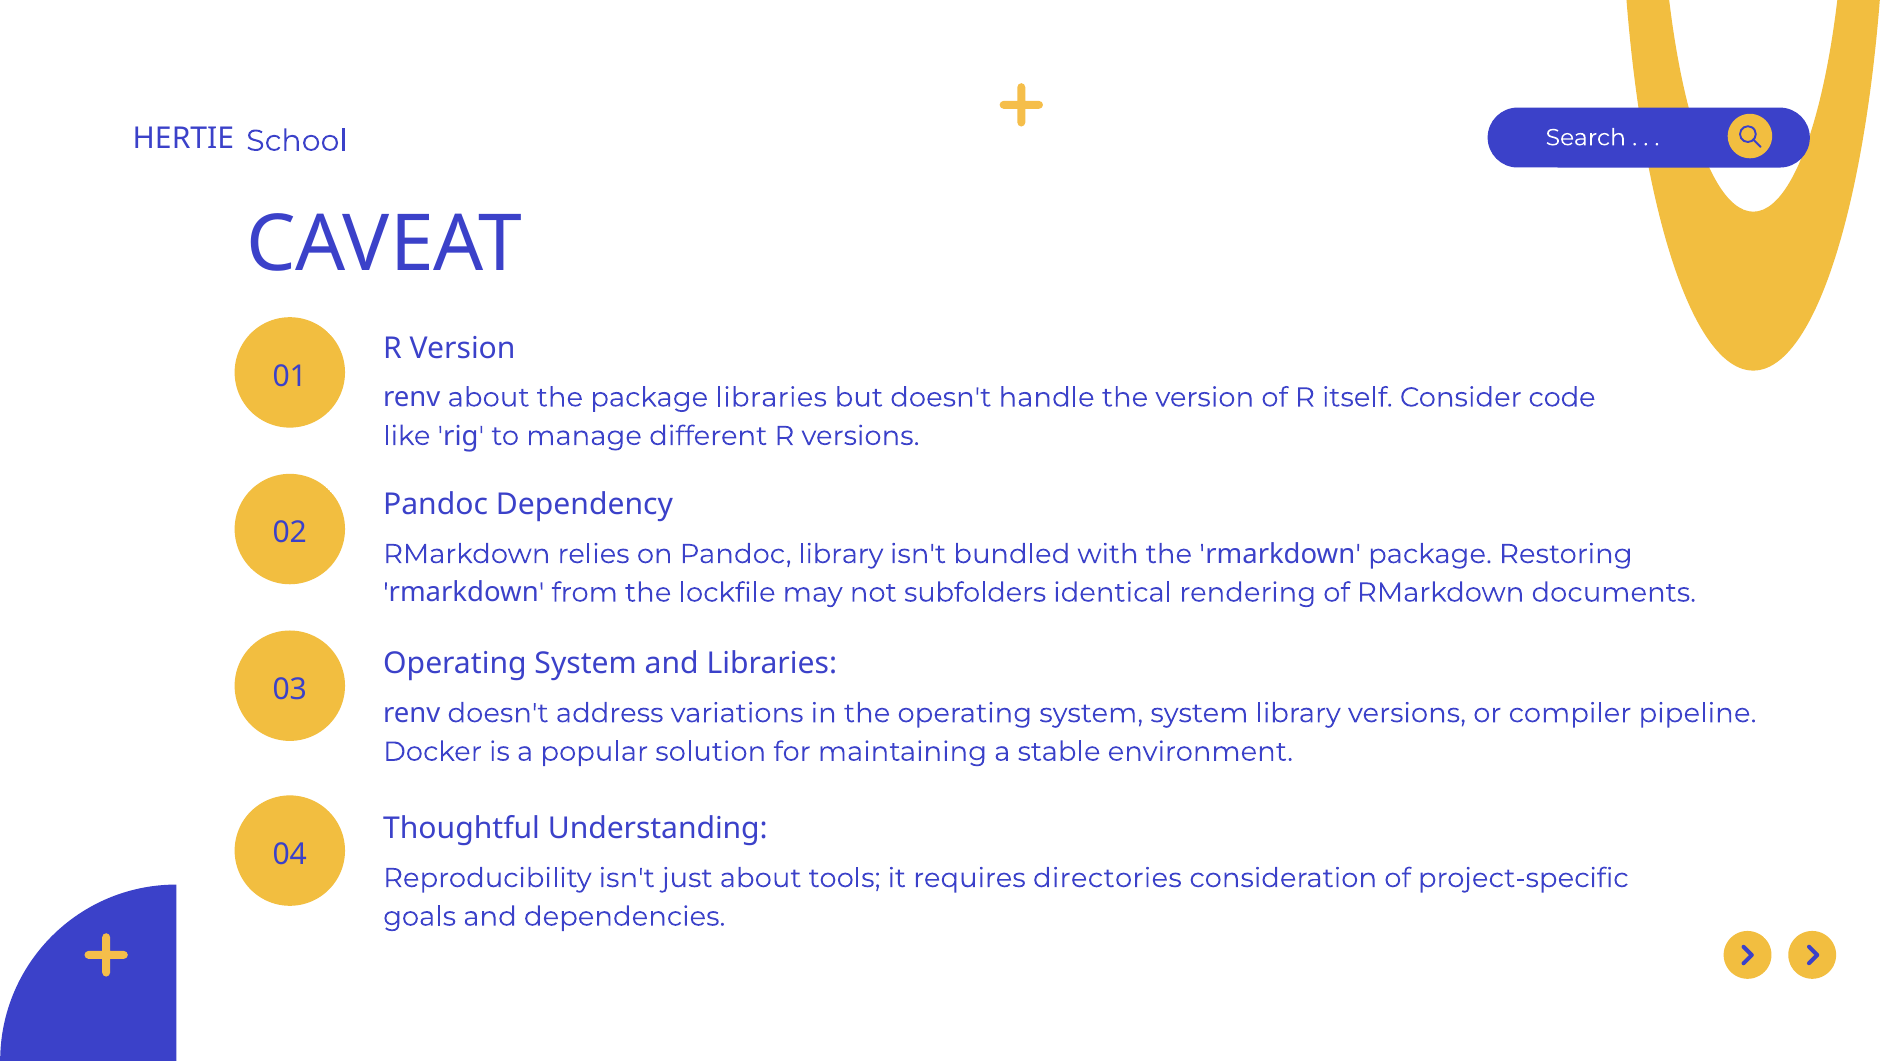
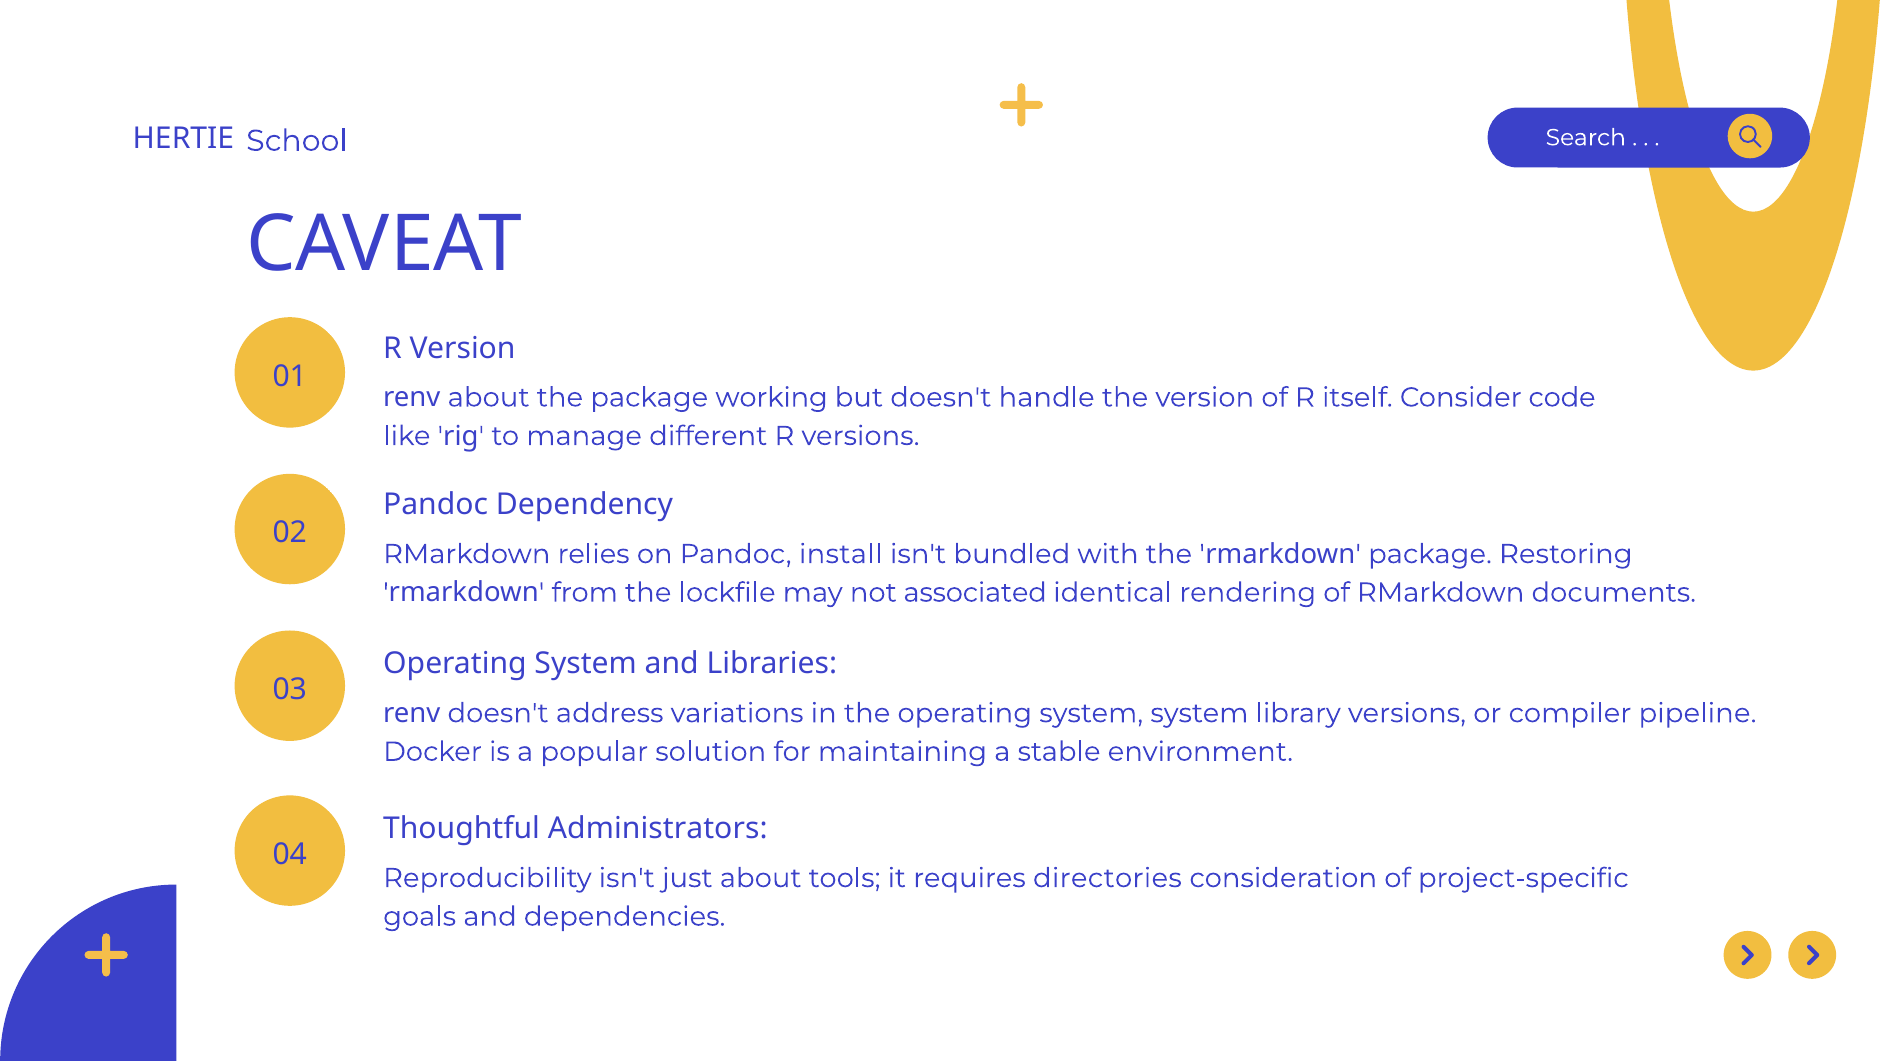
package libraries: libraries -> working (772, 397)
Pandoc library: library -> install (841, 554)
subfolders: subfolders -> associated (975, 593)
Understanding: Understanding -> Administrators (658, 828)
